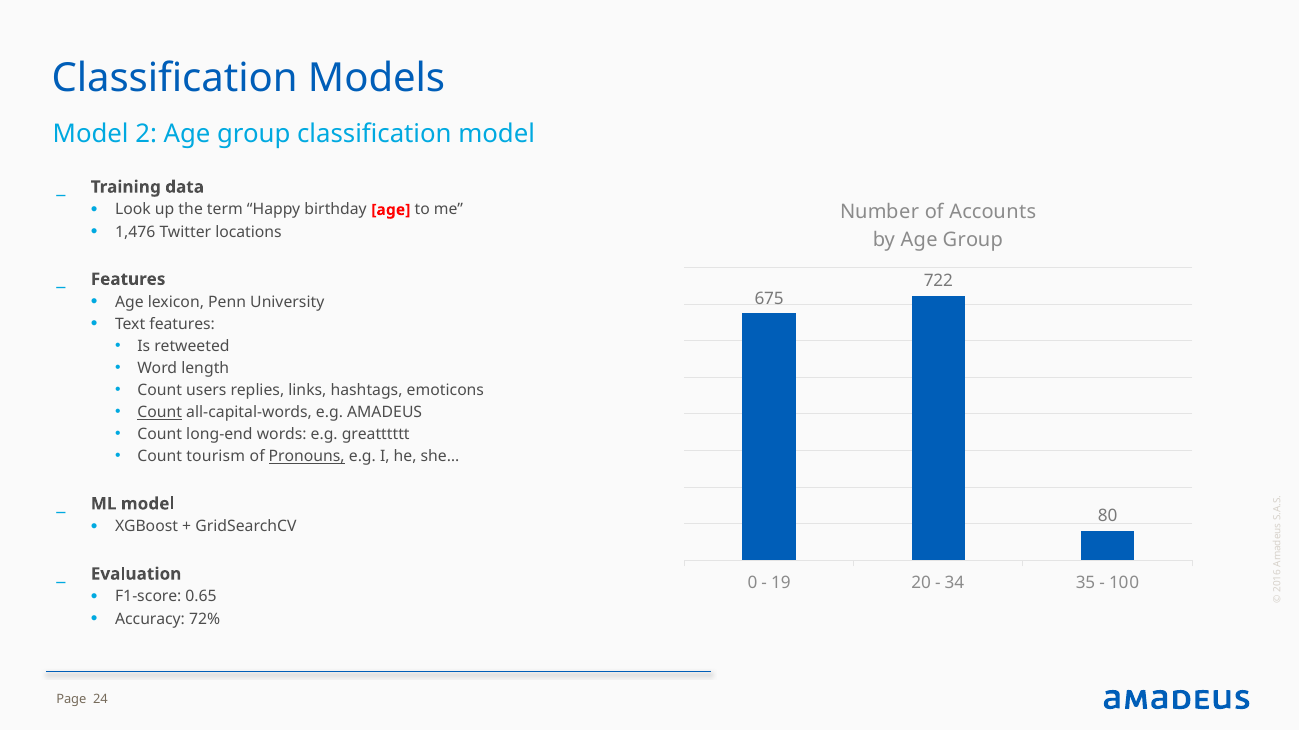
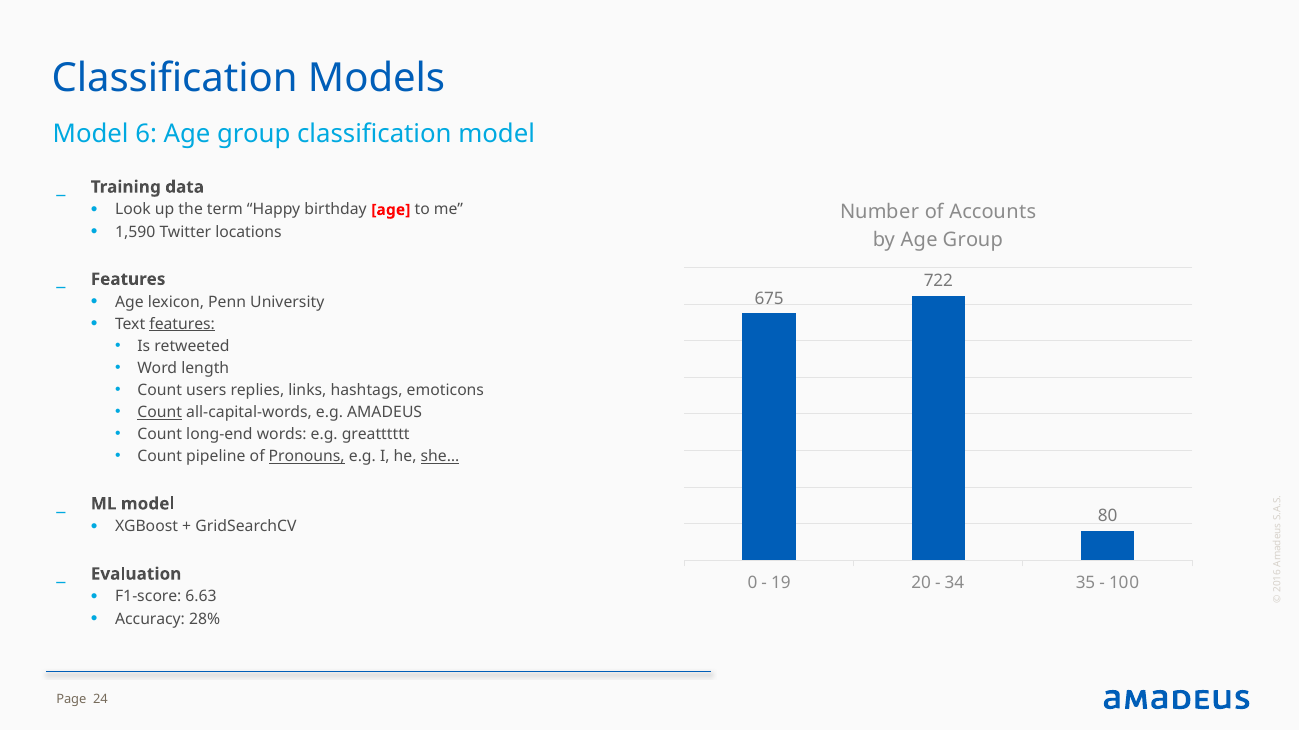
Model 2: 2 -> 6 (146, 135)
1,476: 1,476 -> 1,590 (135, 232)
features underline: none -> present (182, 324)
tourism: tourism -> pipeline (216, 457)
she… underline: none -> present (440, 457)
0.65: 0.65 -> 6.63 (201, 597)
72%: 72% -> 28% (205, 619)
